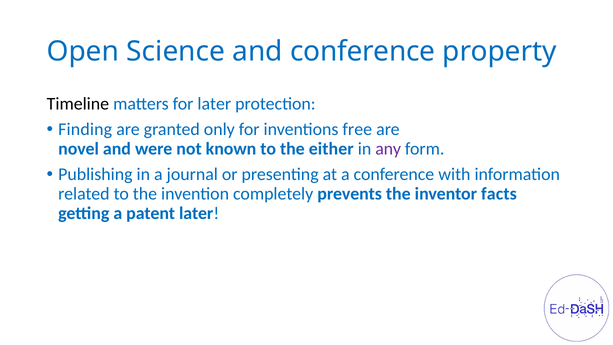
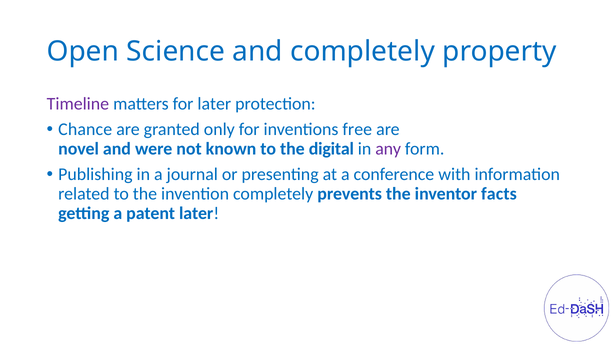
and conference: conference -> completely (363, 51)
Timeline colour: black -> purple (78, 104)
Finding: Finding -> Chance (85, 129)
either: either -> digital (331, 149)
